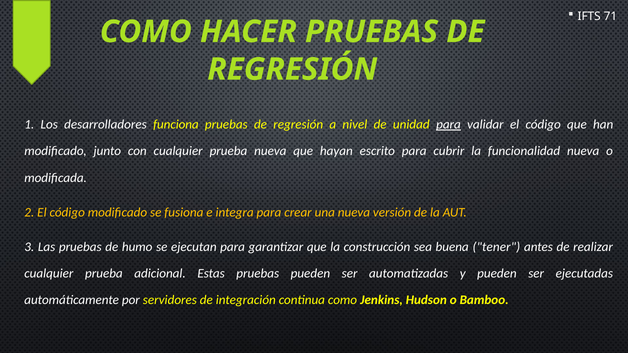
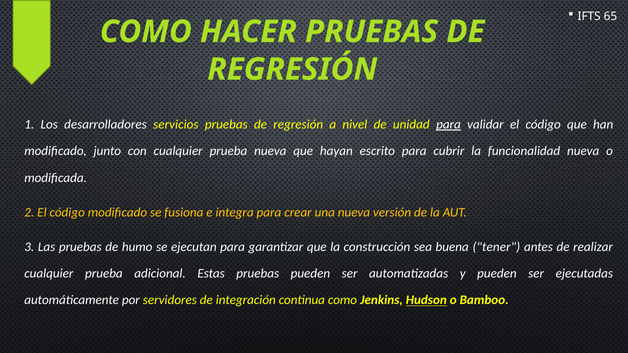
71: 71 -> 65 (610, 16)
funciona: funciona -> servicios (176, 125)
Hudson underline: none -> present (426, 300)
